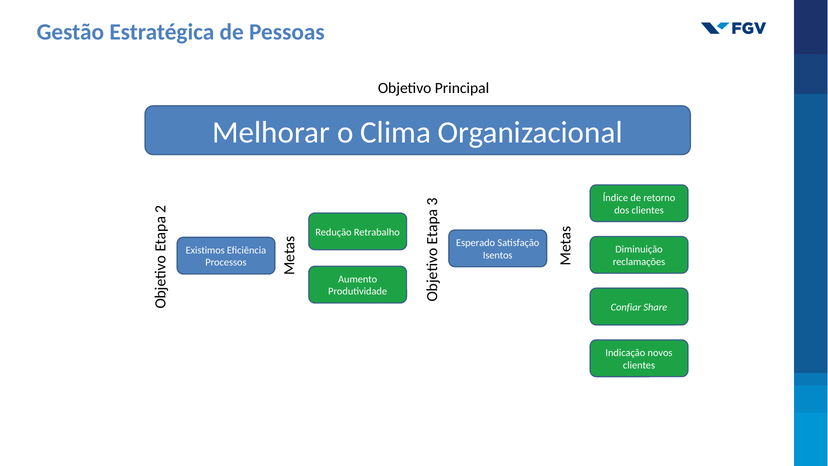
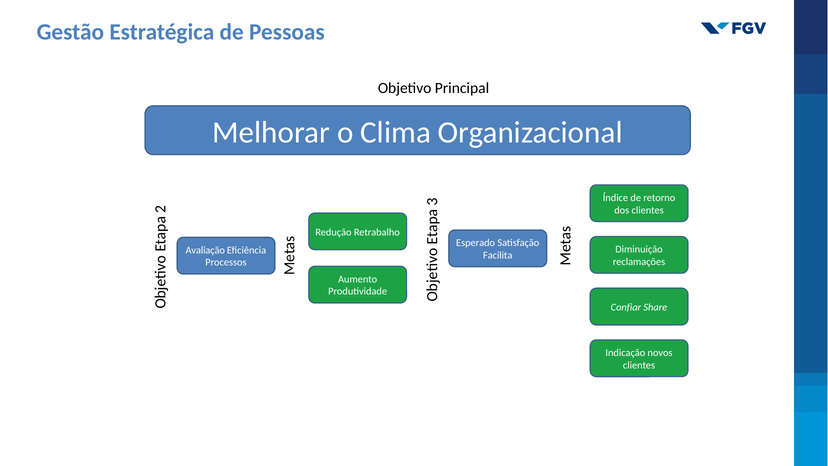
Existimos: Existimos -> Avaliação (205, 250)
Isentos: Isentos -> Facilita (498, 255)
